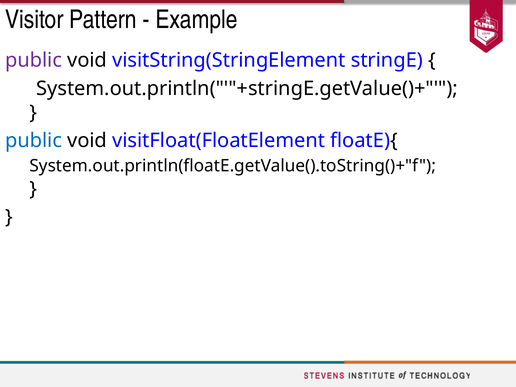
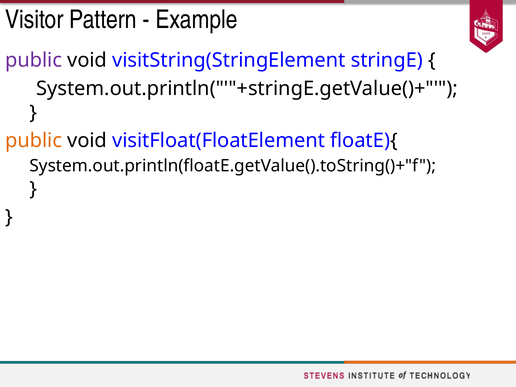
public colour: blue -> orange (34, 141)
